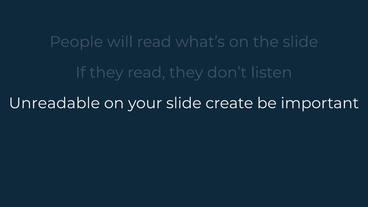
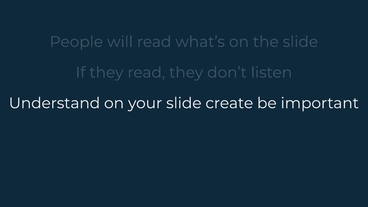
Unreadable: Unreadable -> Understand (54, 103)
